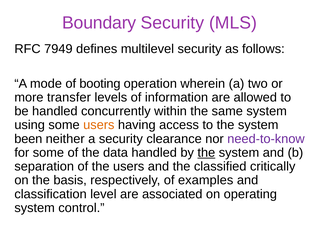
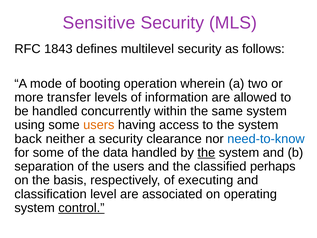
Boundary: Boundary -> Sensitive (99, 23)
7949: 7949 -> 1843 (58, 49)
been: been -> back (28, 139)
need-to-know colour: purple -> blue (266, 139)
critically: critically -> perhaps (273, 166)
examples: examples -> executing (206, 180)
control underline: none -> present (81, 208)
